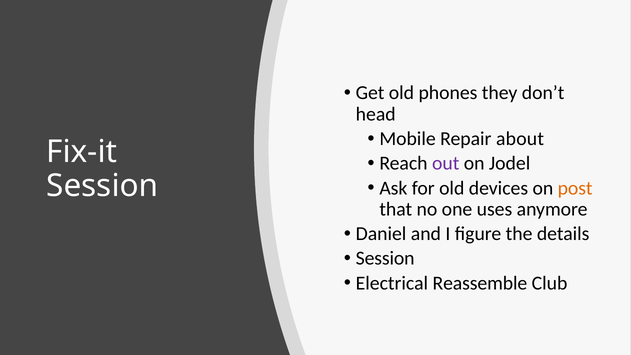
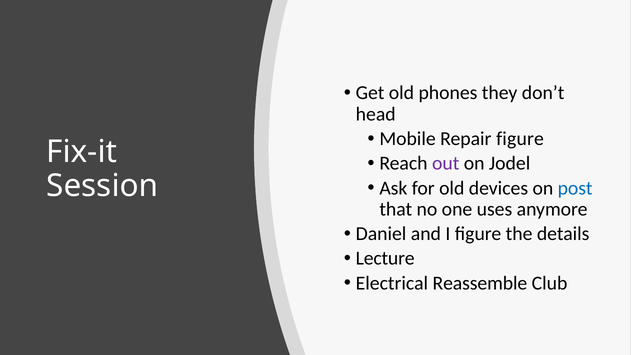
Repair about: about -> figure (520, 139)
post colour: orange -> blue (575, 188)
Session: Session -> Lecture (385, 258)
